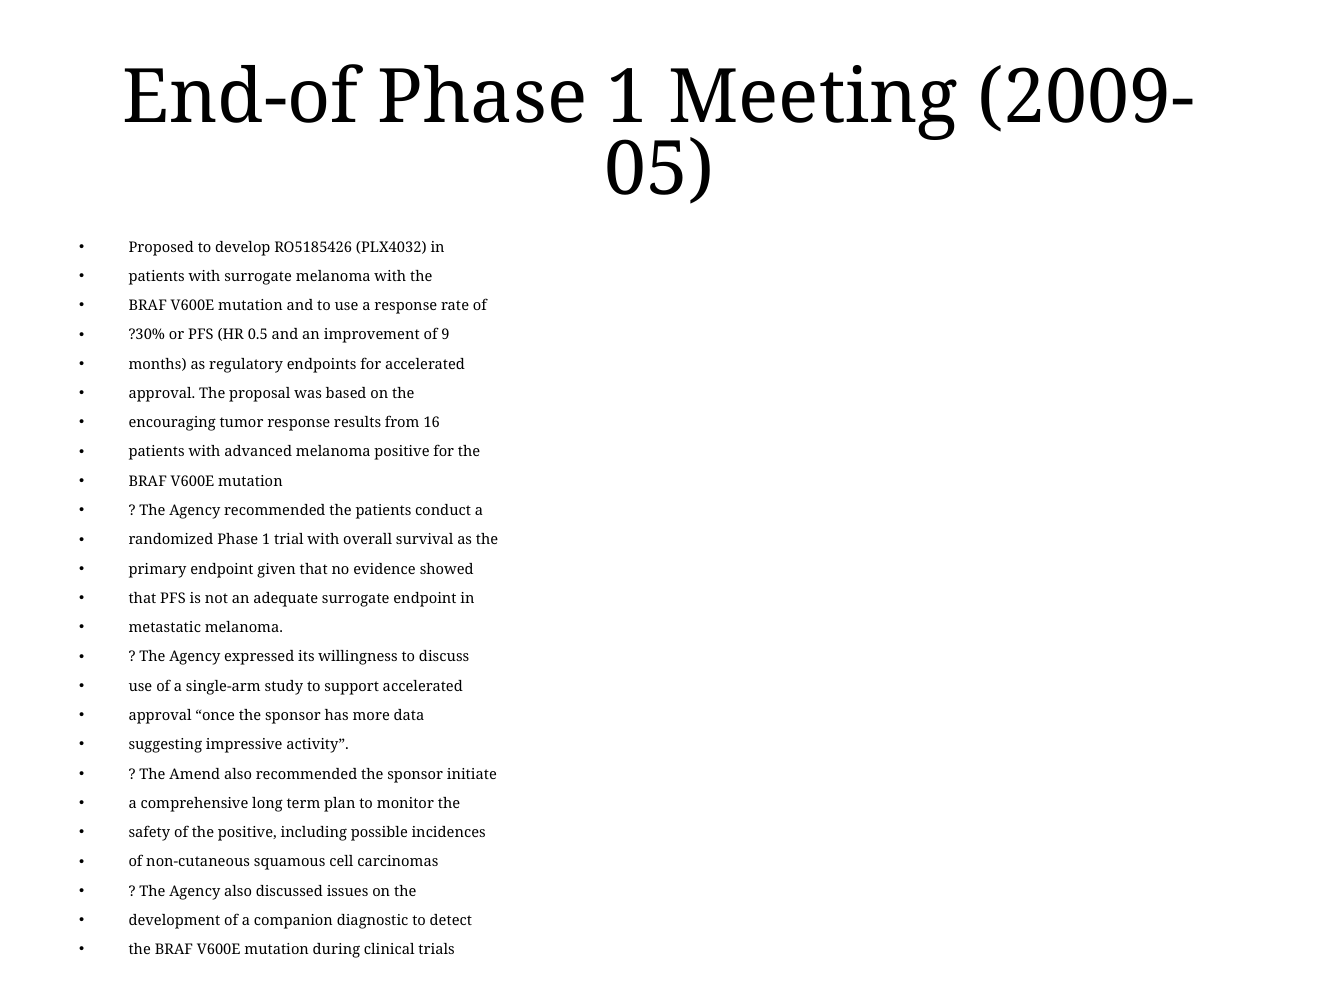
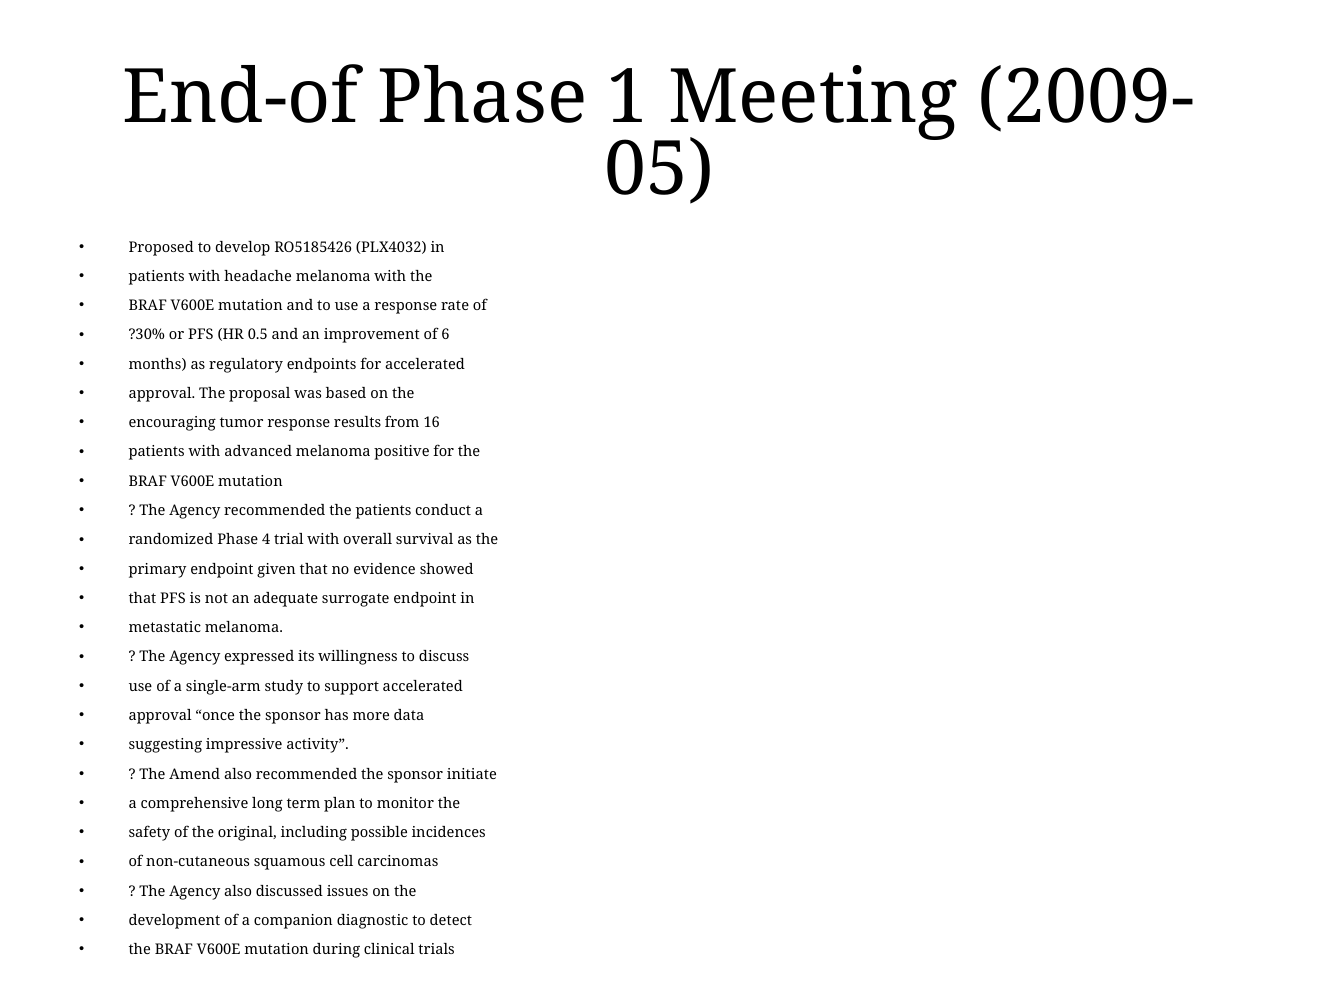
with surrogate: surrogate -> headache (258, 277)
9: 9 -> 6 (445, 335)
randomized Phase 1: 1 -> 4 (266, 540)
the positive: positive -> original (247, 833)
